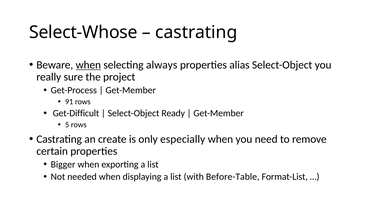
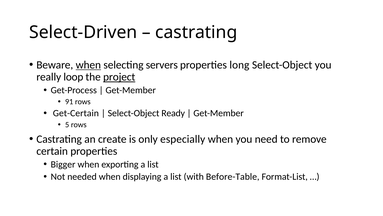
Select-Whose: Select-Whose -> Select-Driven (83, 32)
always: always -> servers (162, 65)
alias: alias -> long (239, 65)
sure: sure -> loop (73, 77)
project underline: none -> present (119, 77)
Get-Difficult: Get-Difficult -> Get-Certain (76, 113)
